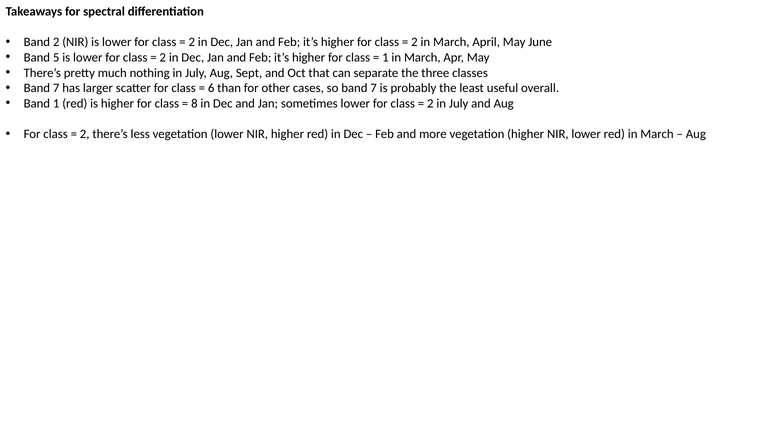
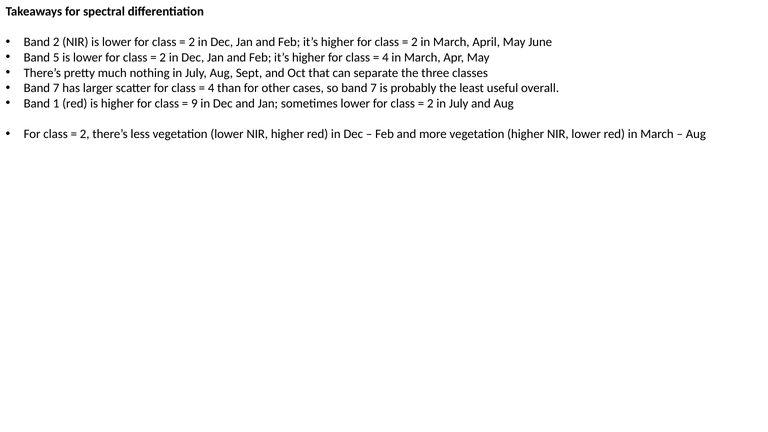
1: 1 -> 4 (385, 57)
6: 6 -> 4 (211, 88)
8: 8 -> 9 (194, 104)
